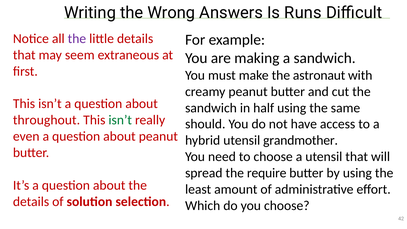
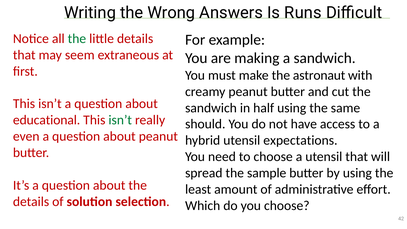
the colour: purple -> green (77, 39)
throughout: throughout -> educational (47, 120)
grandmother: grandmother -> expectations (300, 140)
require: require -> sample (267, 173)
